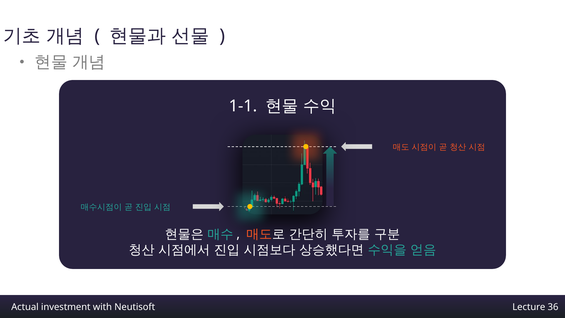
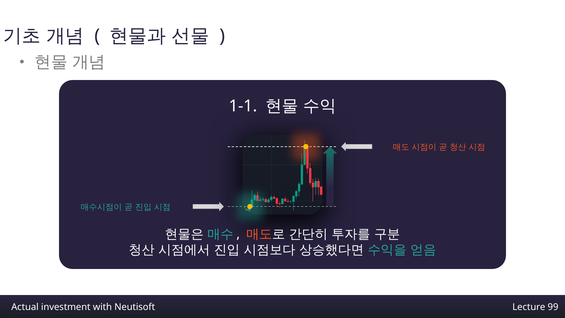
36: 36 -> 99 (553, 307)
